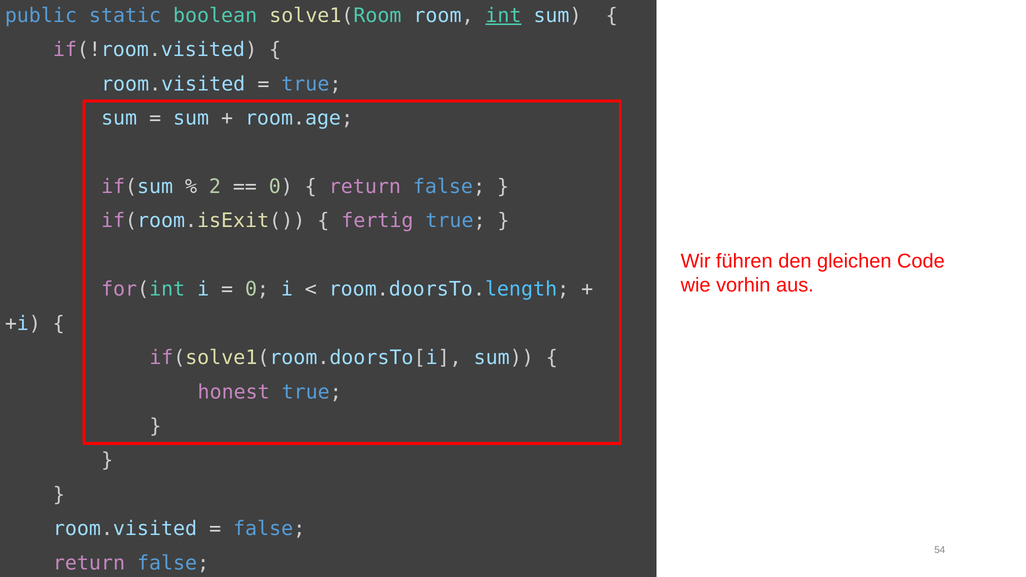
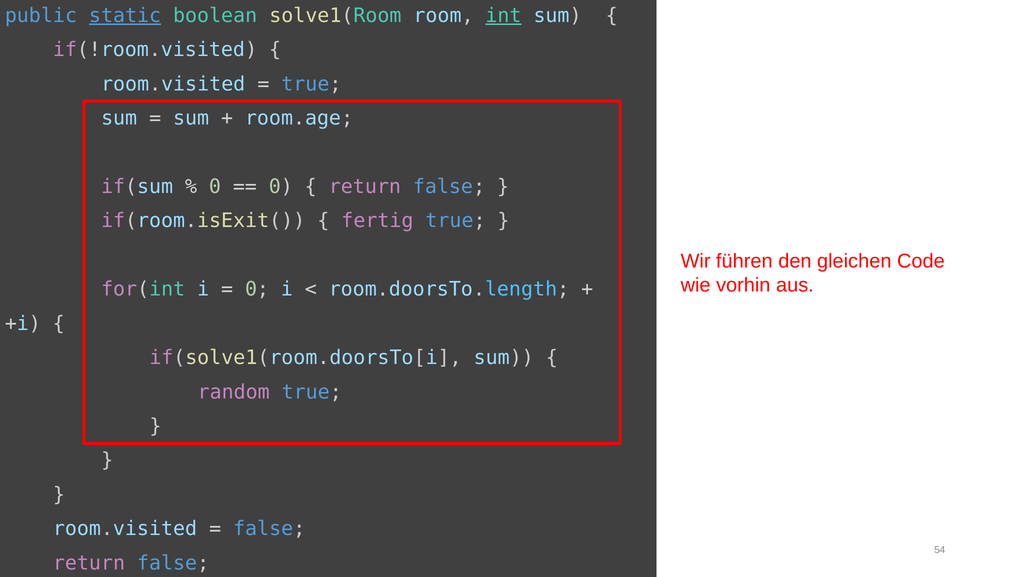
static underline: none -> present (125, 16)
2: 2 -> 0 (215, 187)
honest: honest -> random (234, 392)
